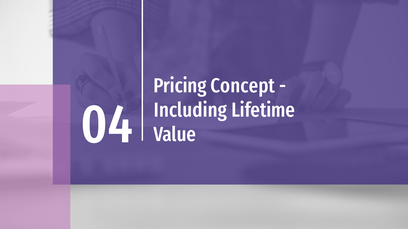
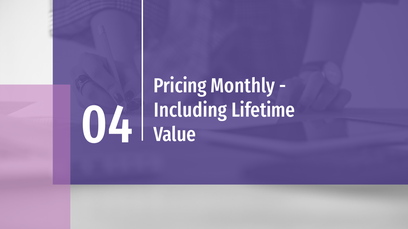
Concept: Concept -> Monthly (243, 86)
